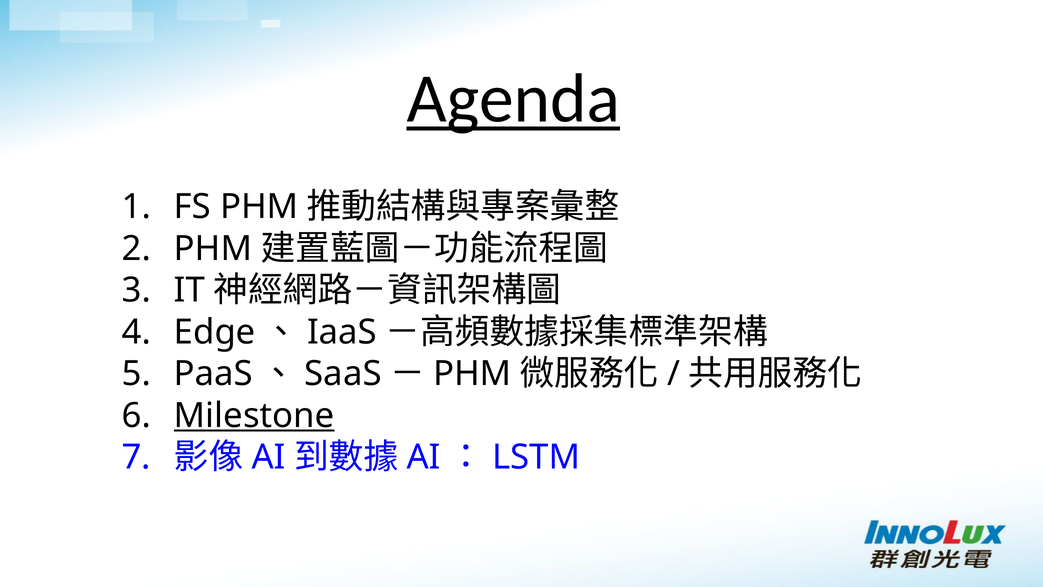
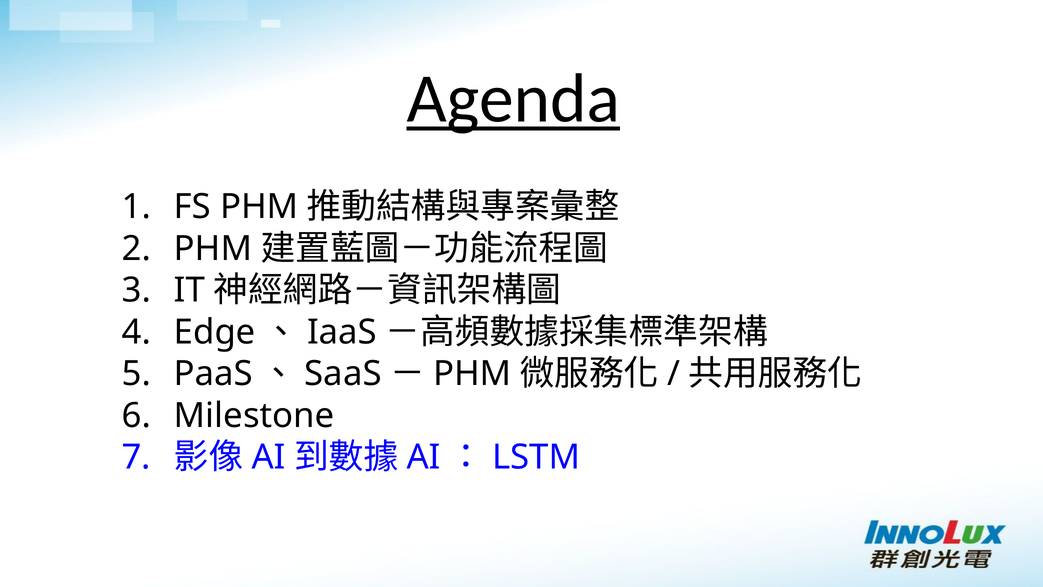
Milestone underline: present -> none (254, 415)
